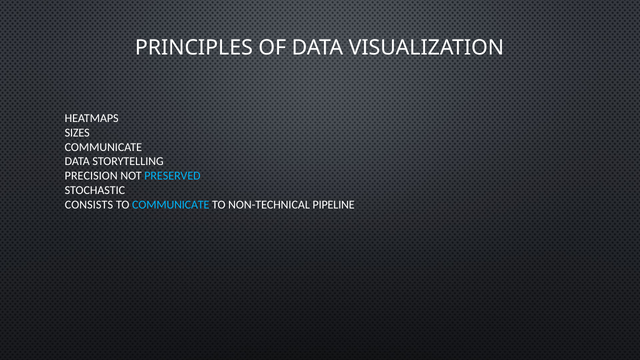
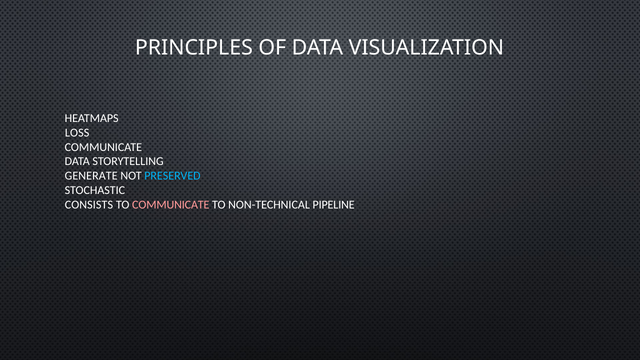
SIZES: SIZES -> LOSS (77, 133)
PRECISION: PRECISION -> GENERATE (91, 176)
COMMUNICATE colour: light blue -> pink (171, 205)
